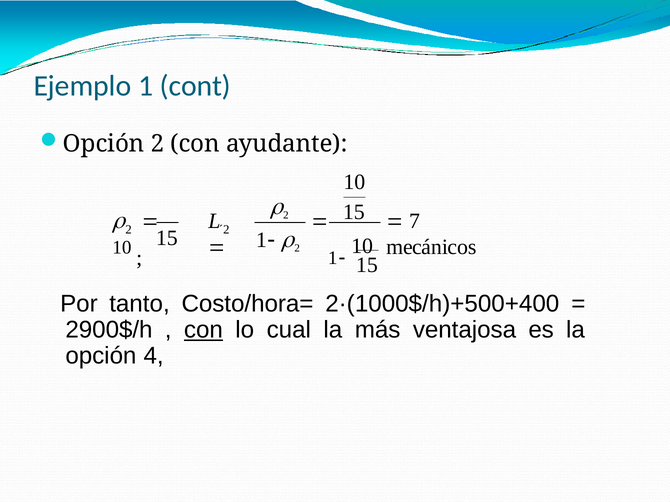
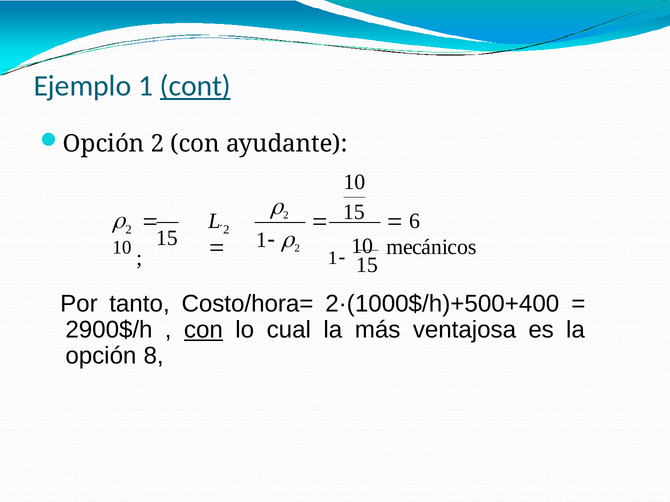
cont underline: none -> present (195, 86)
7: 7 -> 6 (415, 221)
4: 4 -> 8 (154, 356)
